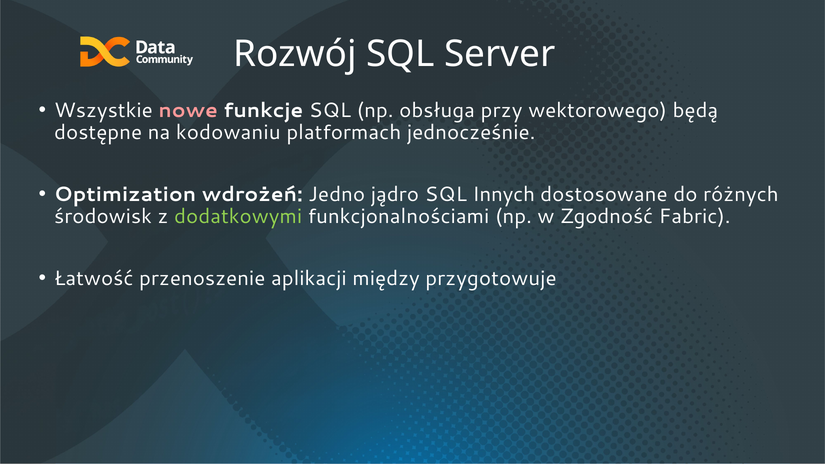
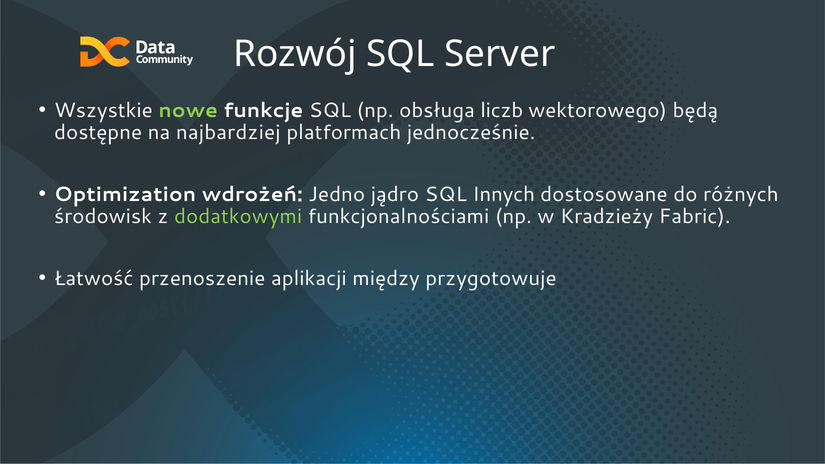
nowe colour: pink -> light green (188, 110)
przy: przy -> liczb (502, 110)
kodowaniu: kodowaniu -> najbardziej (228, 133)
Zgodność: Zgodność -> Kradzieży (607, 216)
